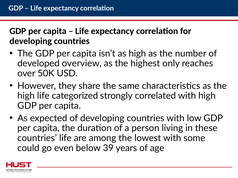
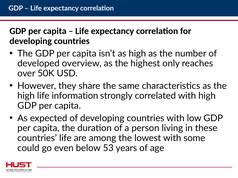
categorized: categorized -> information (75, 96)
39: 39 -> 53 (108, 148)
